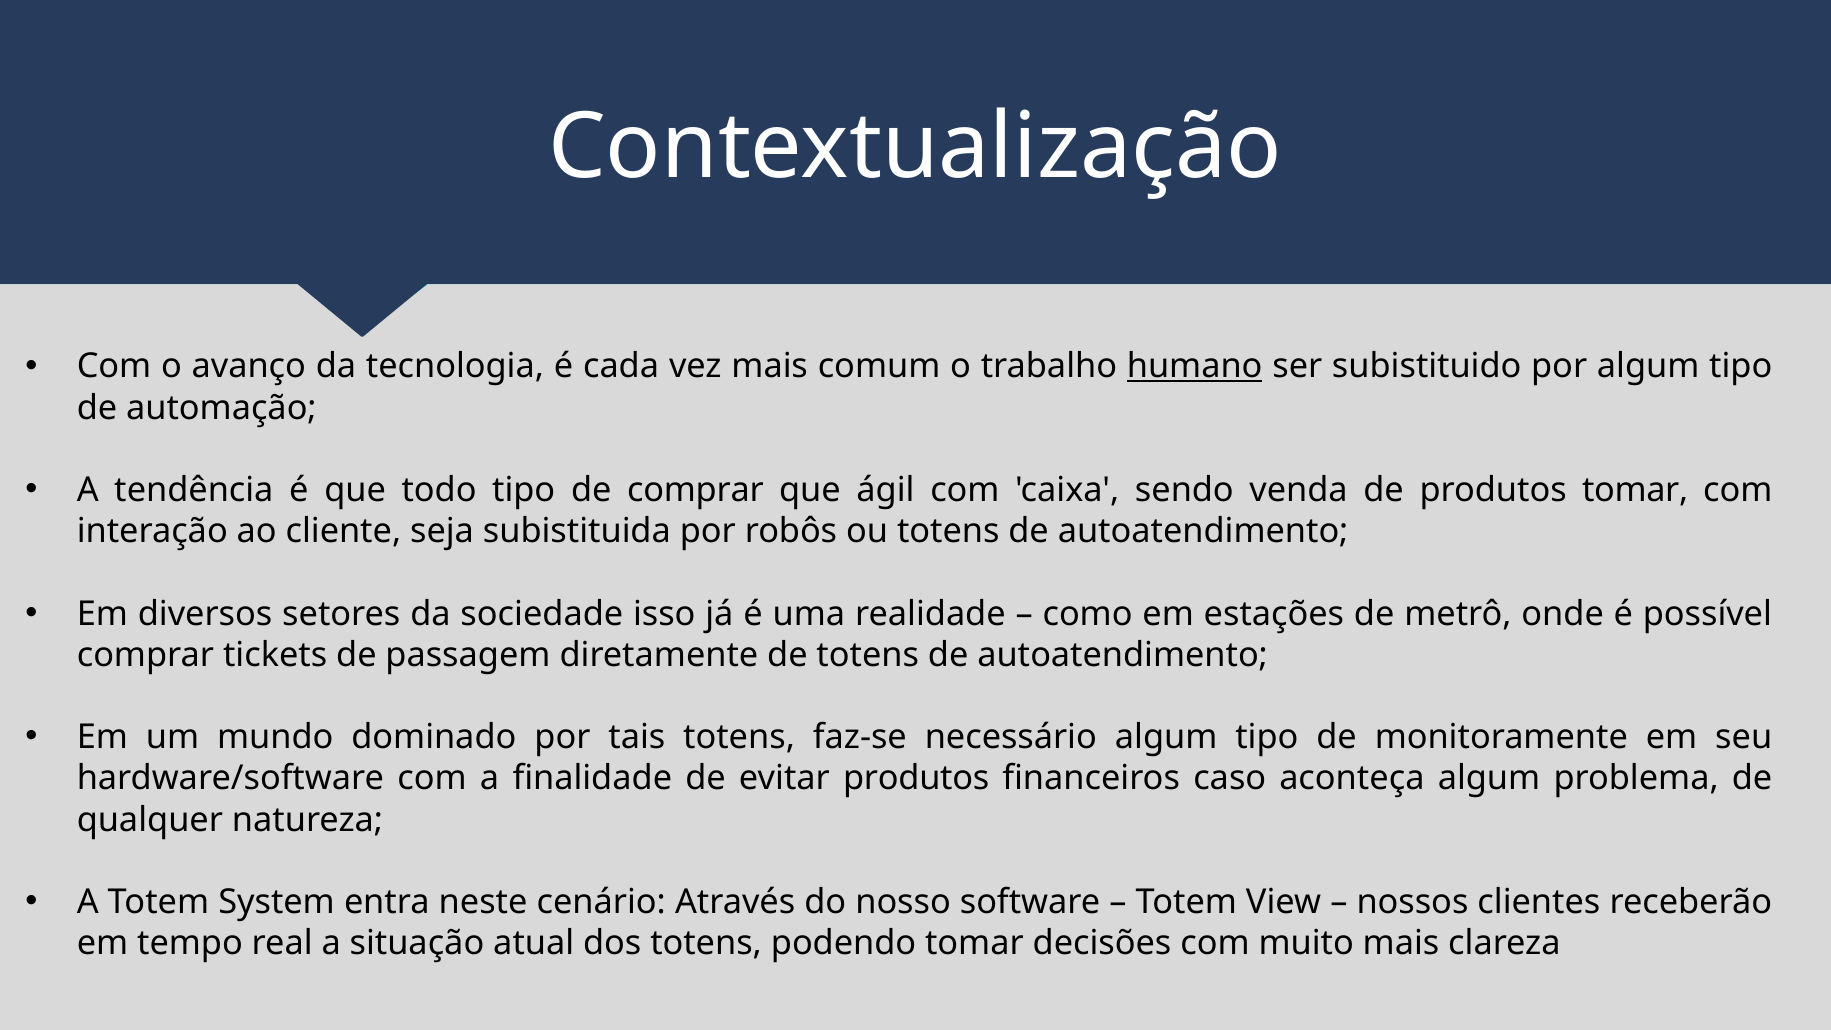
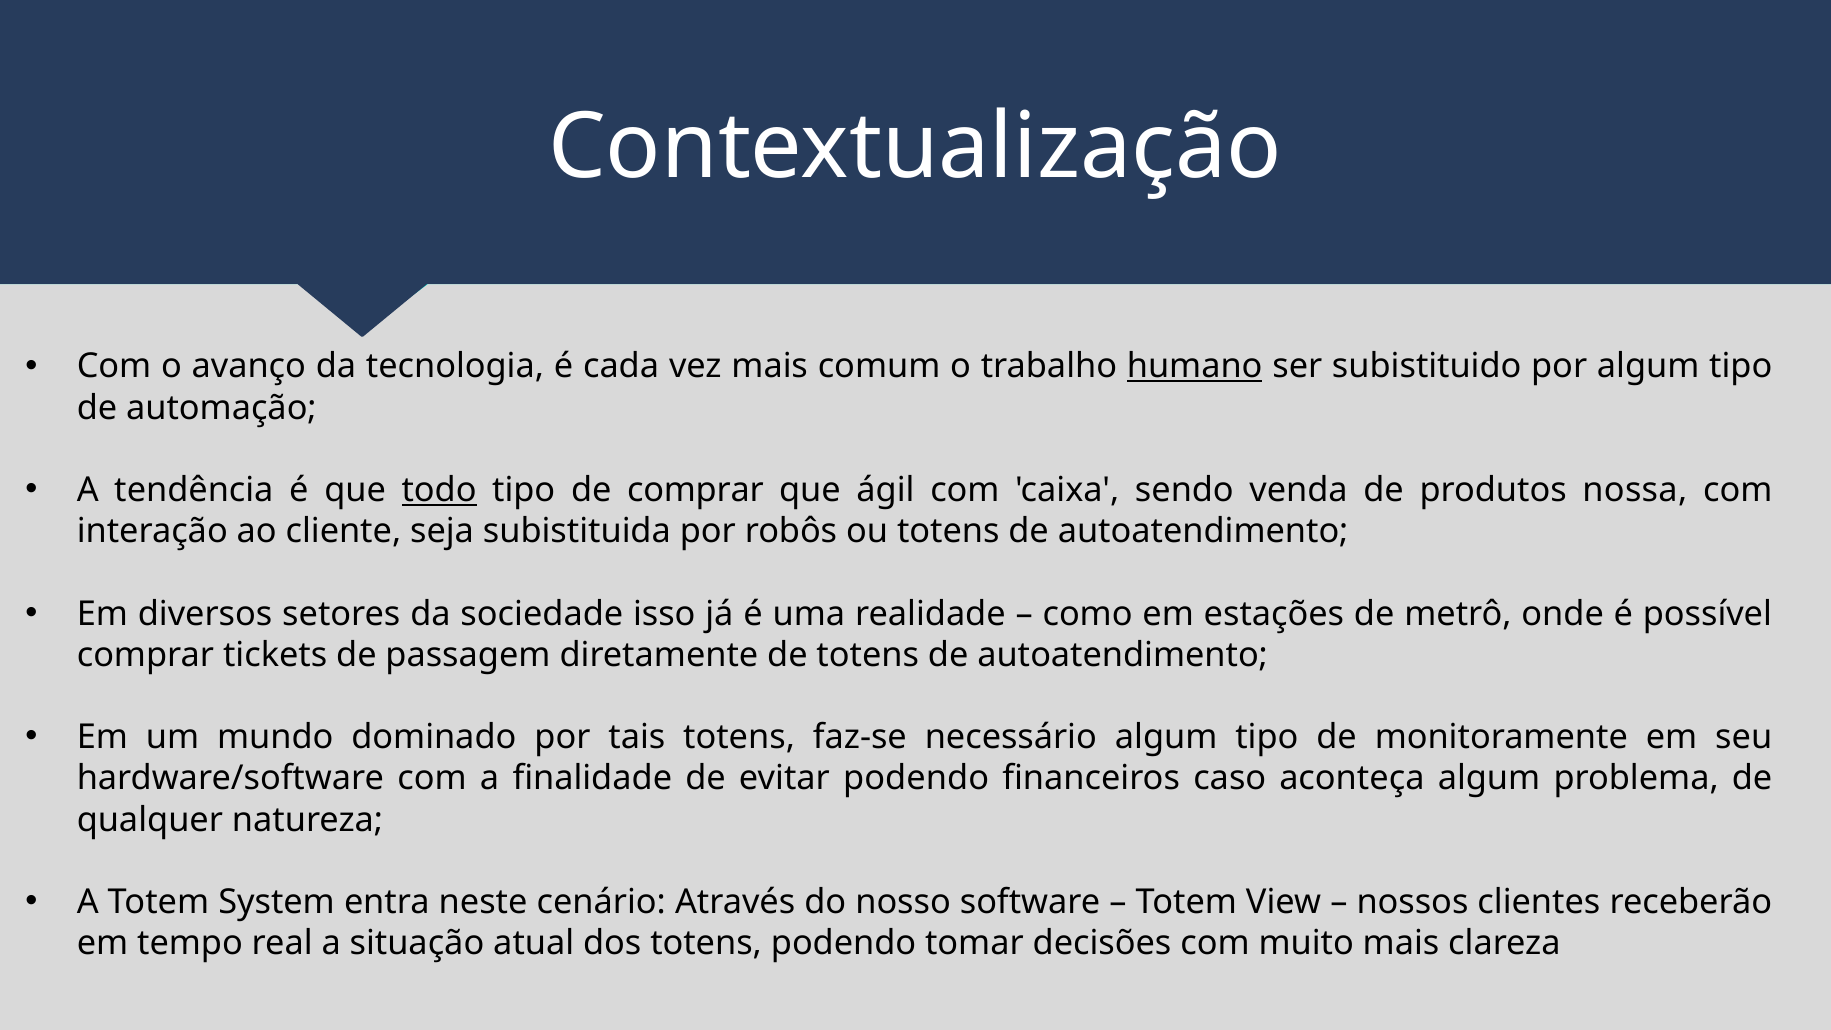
todo underline: none -> present (439, 490)
produtos tomar: tomar -> nossa (1635, 490)
evitar produtos: produtos -> podendo (916, 779)
